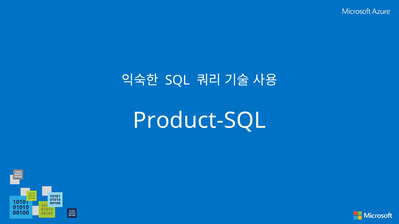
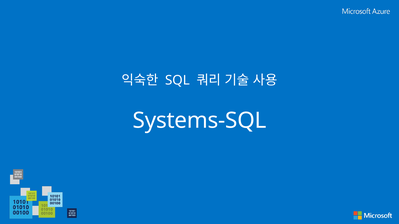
Product-SQL: Product-SQL -> Systems-SQL (200, 121)
